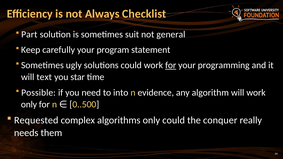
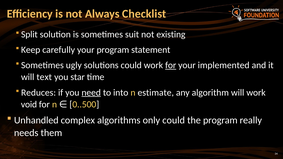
Part: Part -> Split (29, 34)
general: general -> existing (171, 34)
programming: programming -> implemented (224, 65)
Possible: Possible -> Reduces (39, 93)
need underline: none -> present (91, 93)
evidence: evidence -> estimate (156, 93)
only: only -> void (29, 105)
Requested: Requested -> Unhandled (36, 120)
the conquer: conquer -> program (220, 120)
